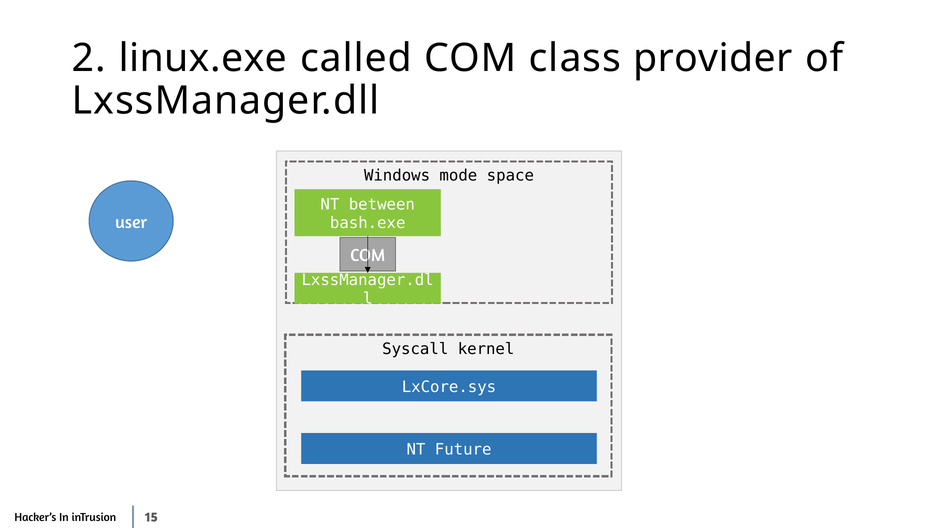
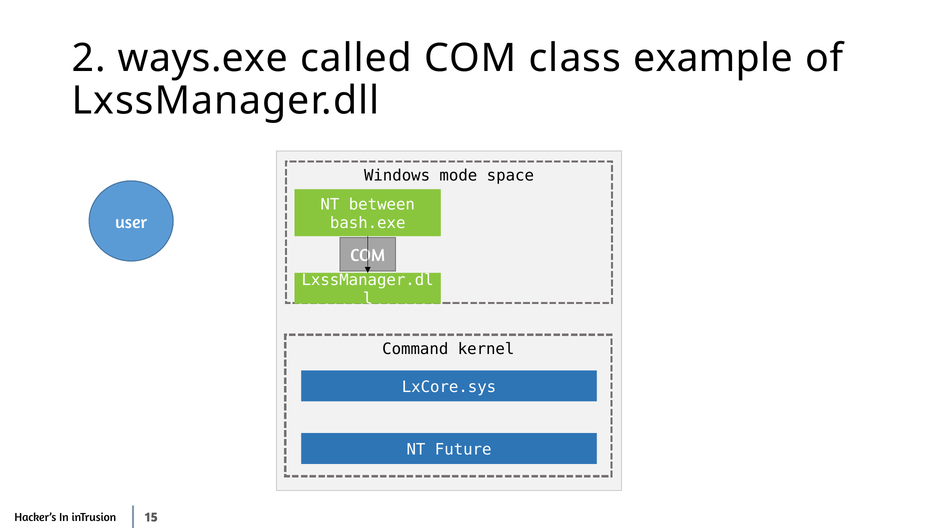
linux.exe: linux.exe -> ways.exe (203, 58)
provider: provider -> example (713, 58)
Syscall: Syscall -> Command (415, 349)
